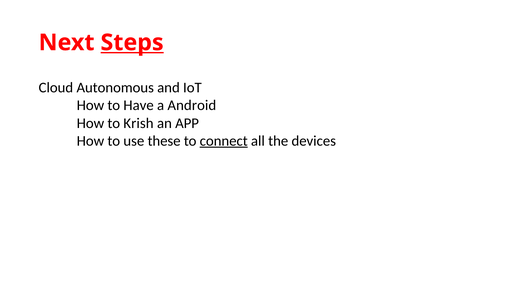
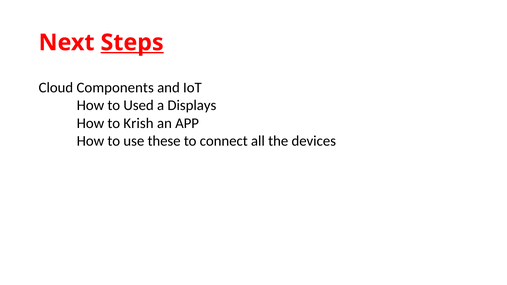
Autonomous: Autonomous -> Components (115, 88)
Have: Have -> Used (139, 105)
Android: Android -> Displays (192, 105)
connect underline: present -> none (224, 141)
